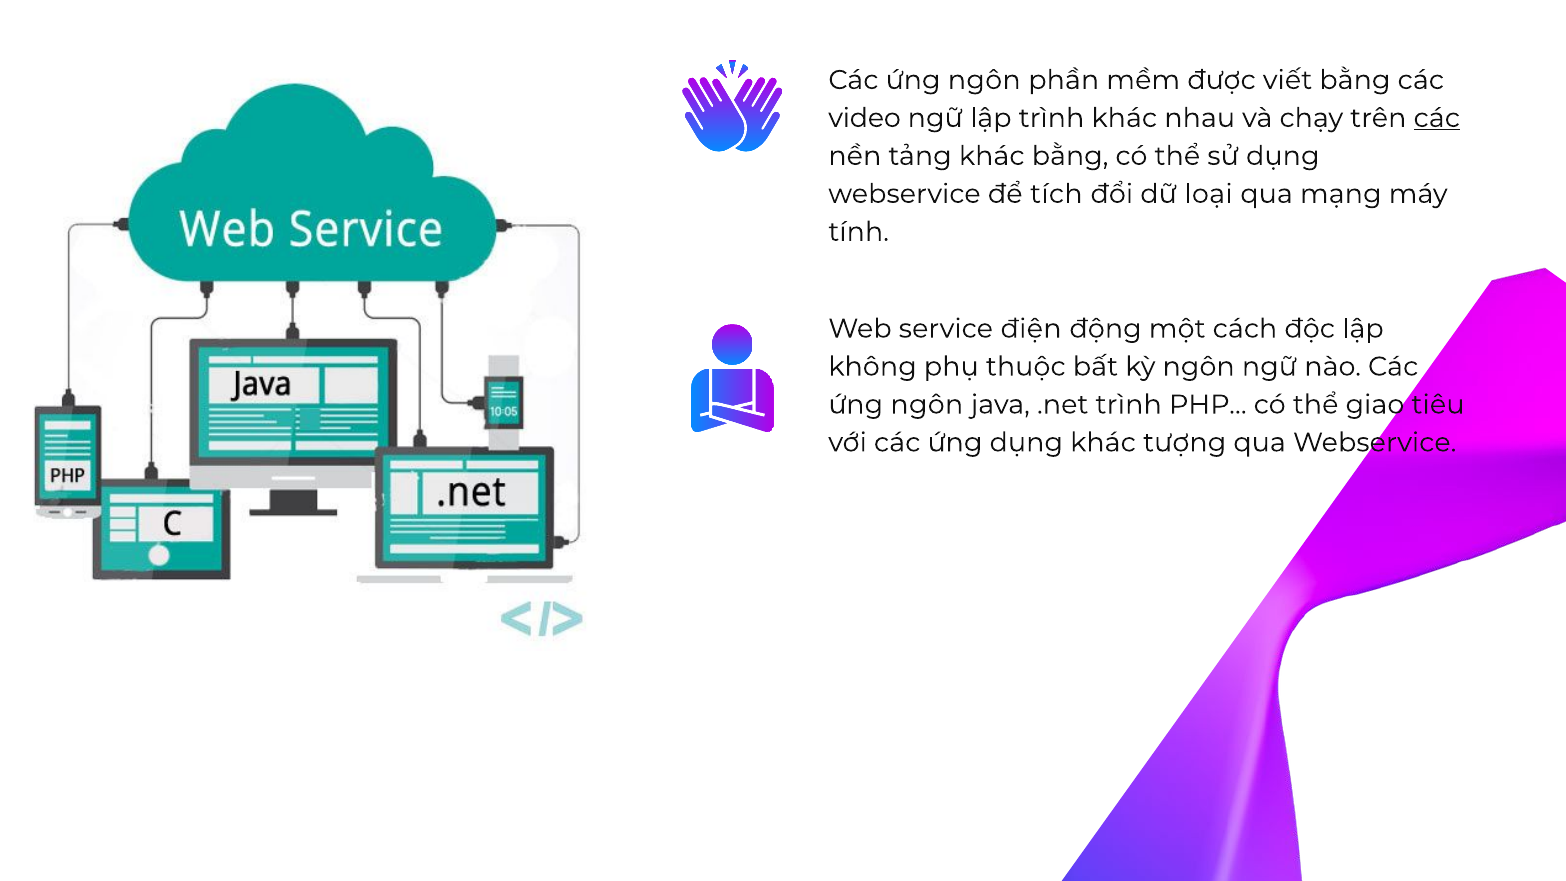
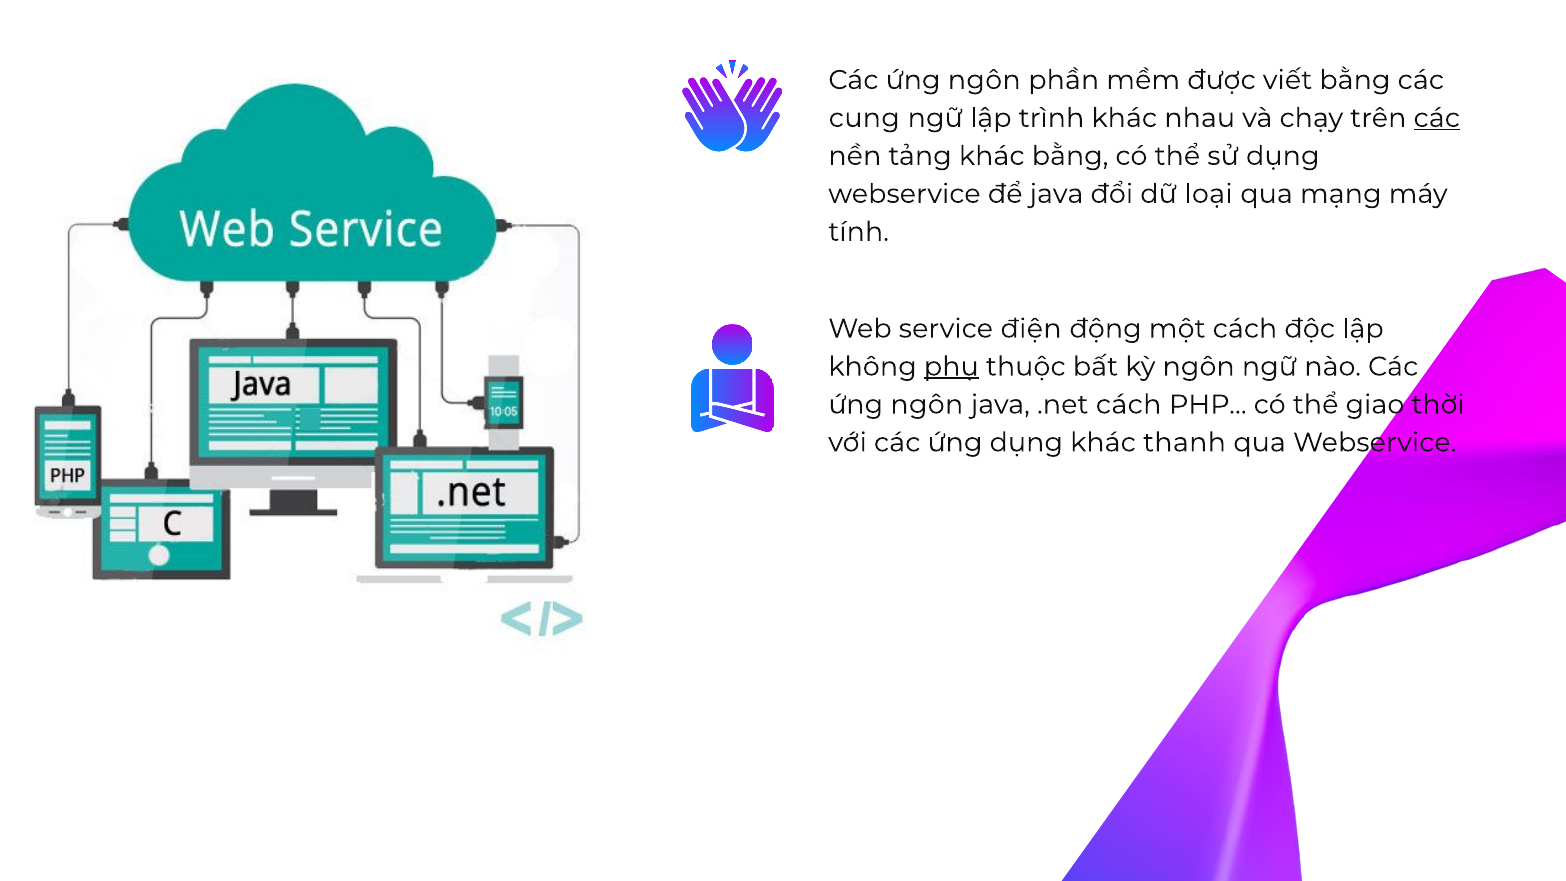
video: video -> cung (864, 118)
để tích: tích -> java (1057, 194)
phụ underline: none -> present (951, 367)
.net trình: trình -> cách (1129, 405)
tiêu: tiêu -> thời (1438, 405)
tượng: tượng -> thanh (1184, 442)
